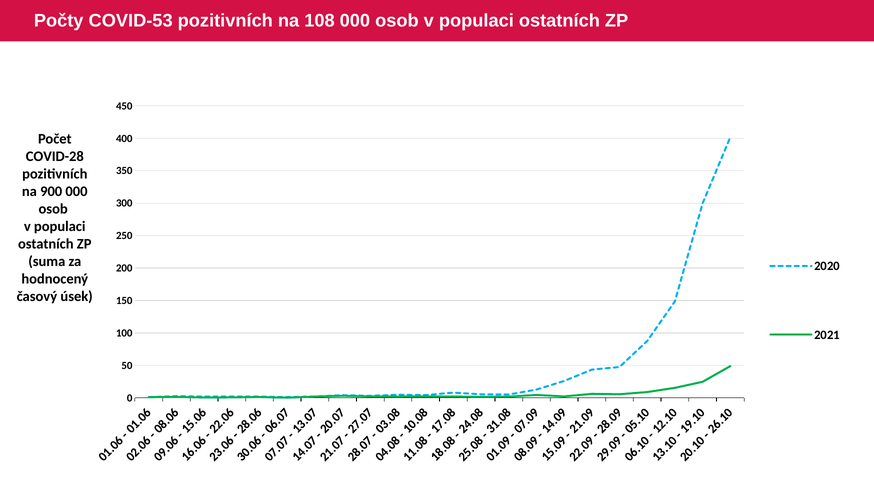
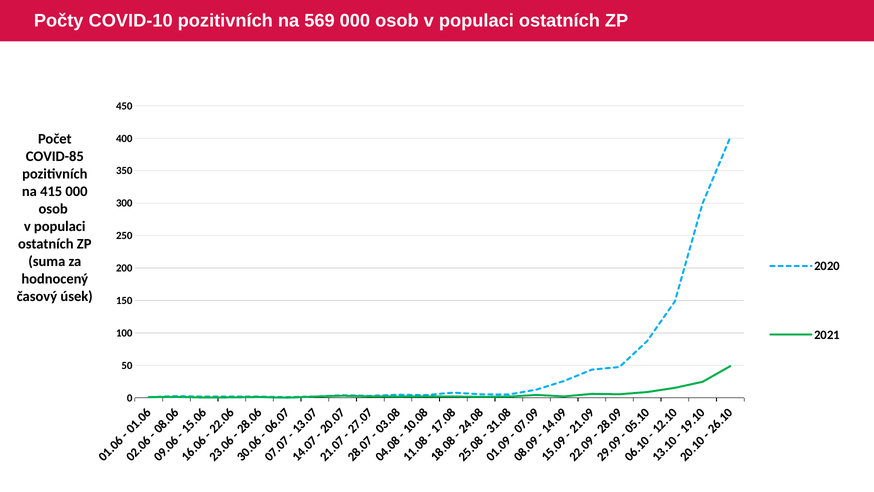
COVID-53: COVID-53 -> COVID-10 (131, 21)
108: 108 -> 569 (319, 21)
COVID-28: COVID-28 -> COVID-85 (55, 156)
900: 900 -> 415 (51, 191)
